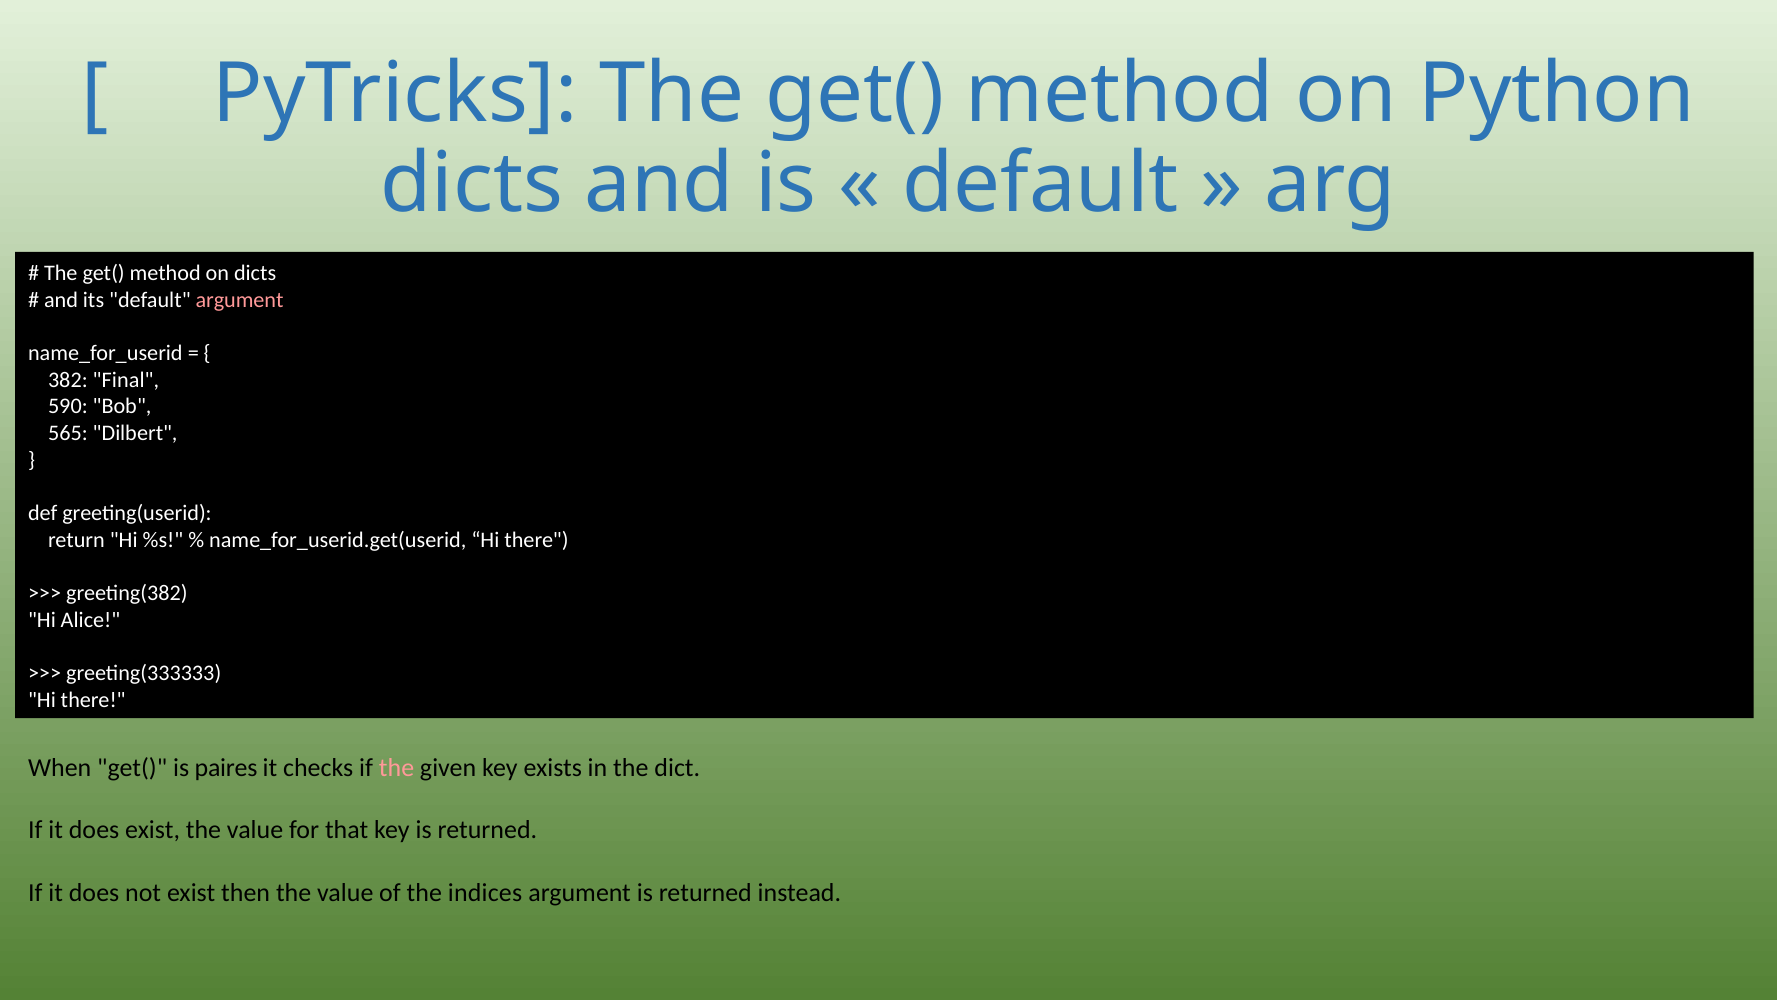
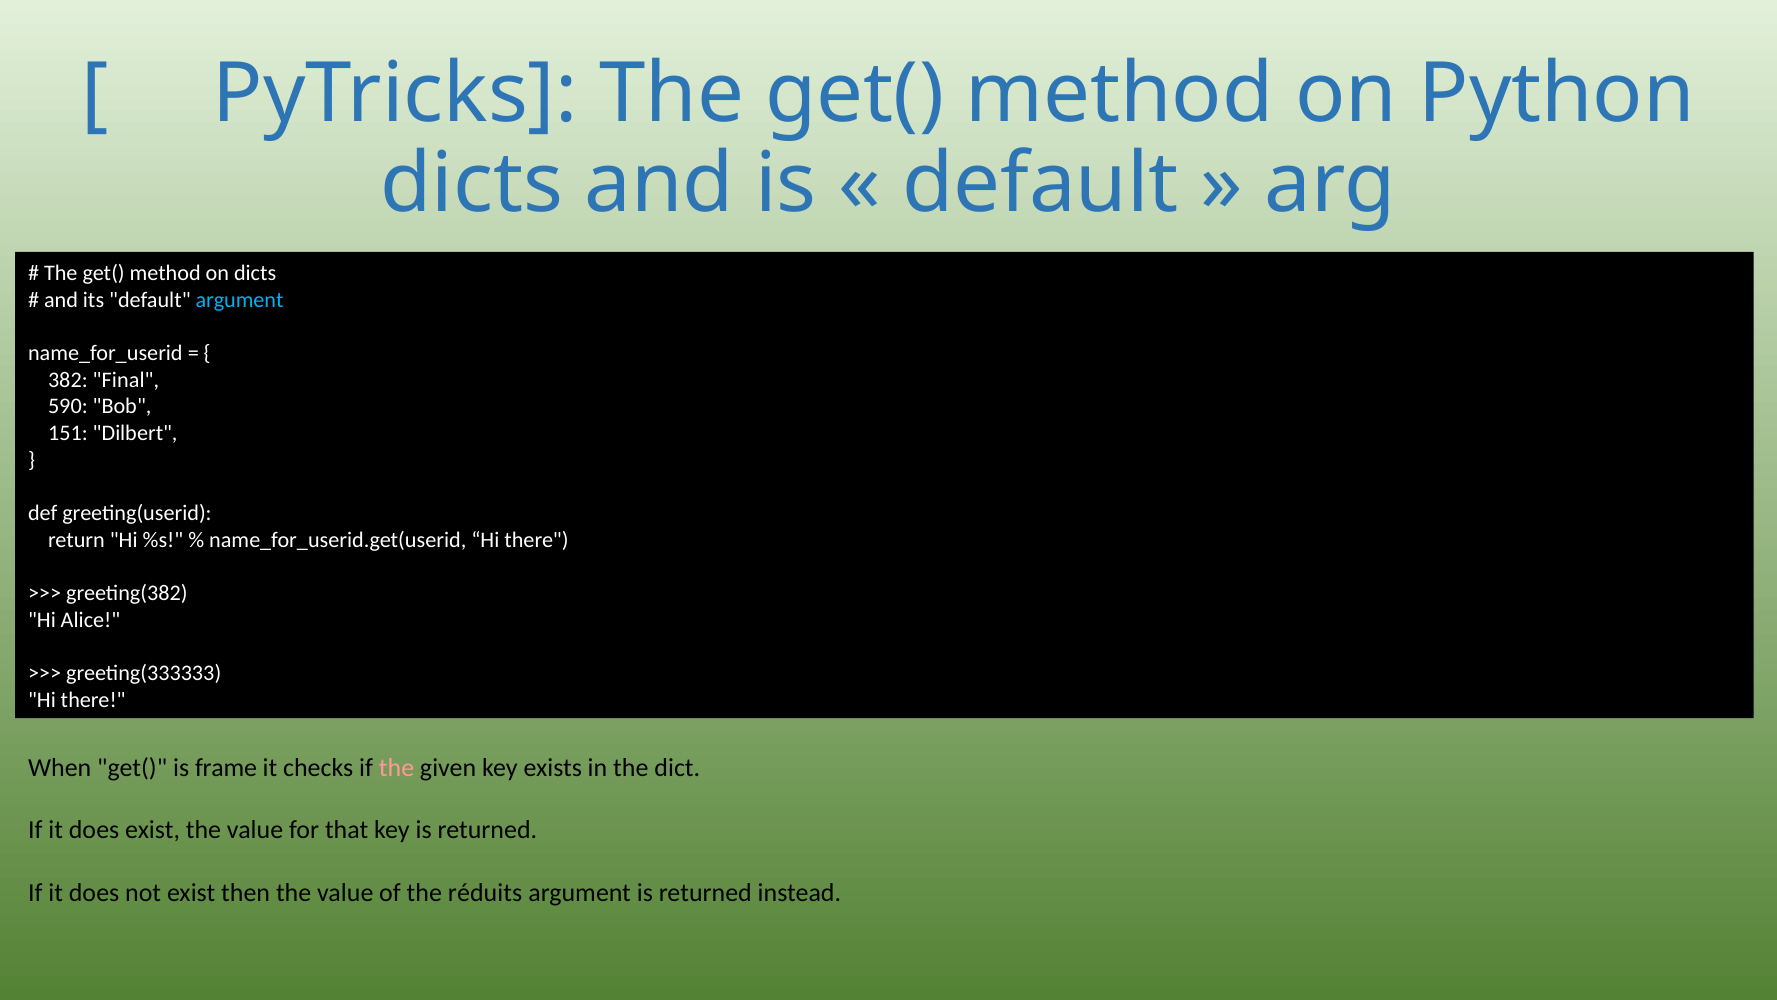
argument colour: pink -> light blue (240, 300)
565: 565 -> 151 (68, 433)
paires: paires -> frame (226, 768)
indices: indices -> réduits (485, 892)
